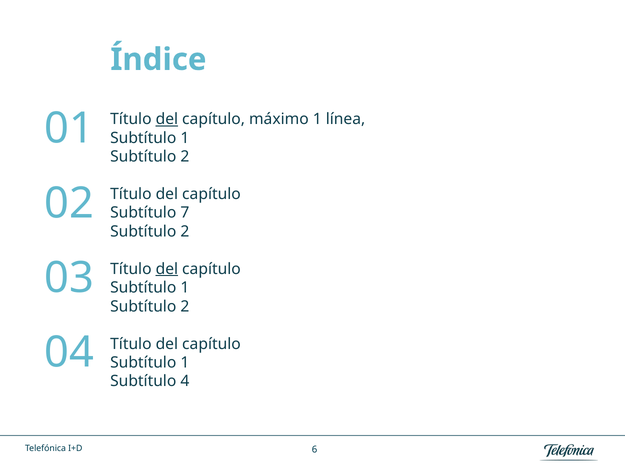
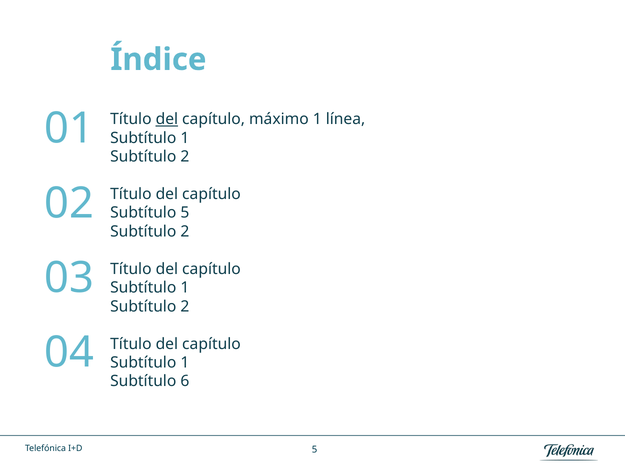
Subtítulo 7: 7 -> 5 (185, 213)
del underline: present -> none (167, 269)
4: 4 -> 6 (185, 382)
6: 6 -> 5 (315, 450)
